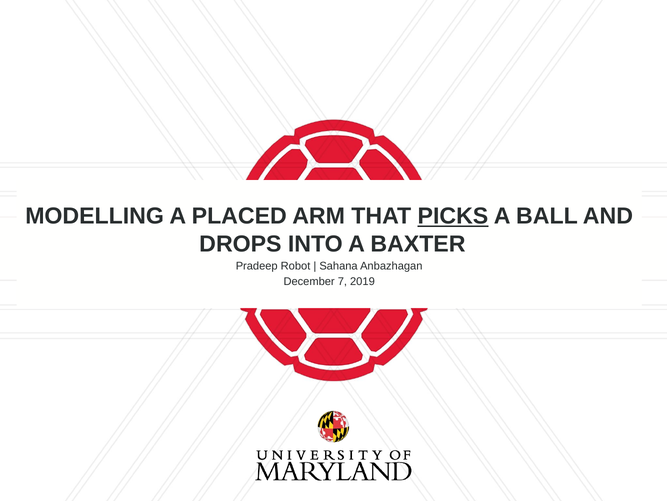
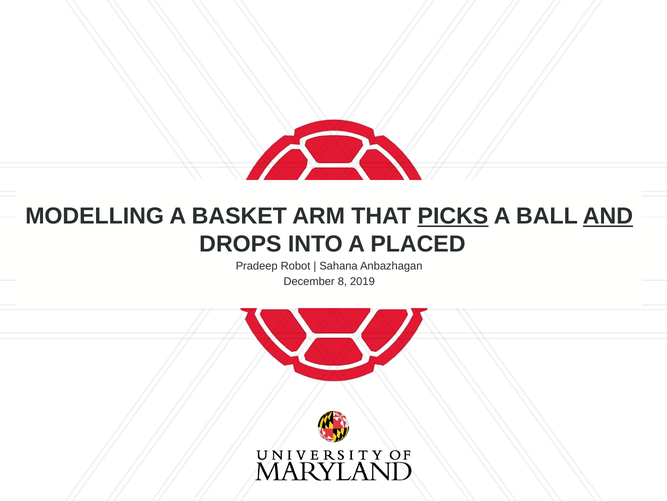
PLACED: PLACED -> BASKET (239, 216)
AND underline: none -> present (608, 216)
BAXTER: BAXTER -> PLACED (418, 244)
7: 7 -> 8 (342, 281)
